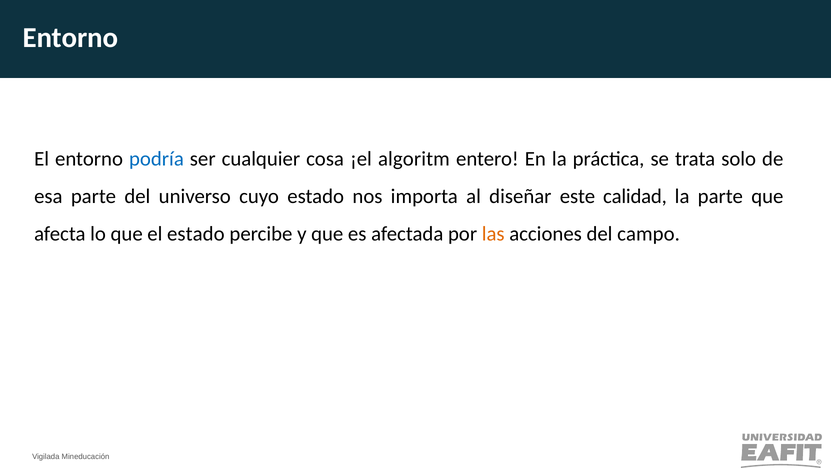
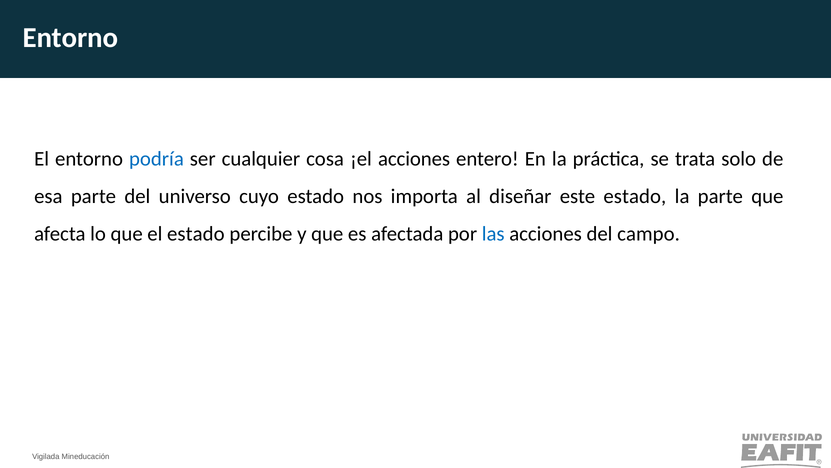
¡el algoritm: algoritm -> acciones (414, 159)
este calidad: calidad -> estado (635, 196)
las colour: orange -> blue (493, 234)
